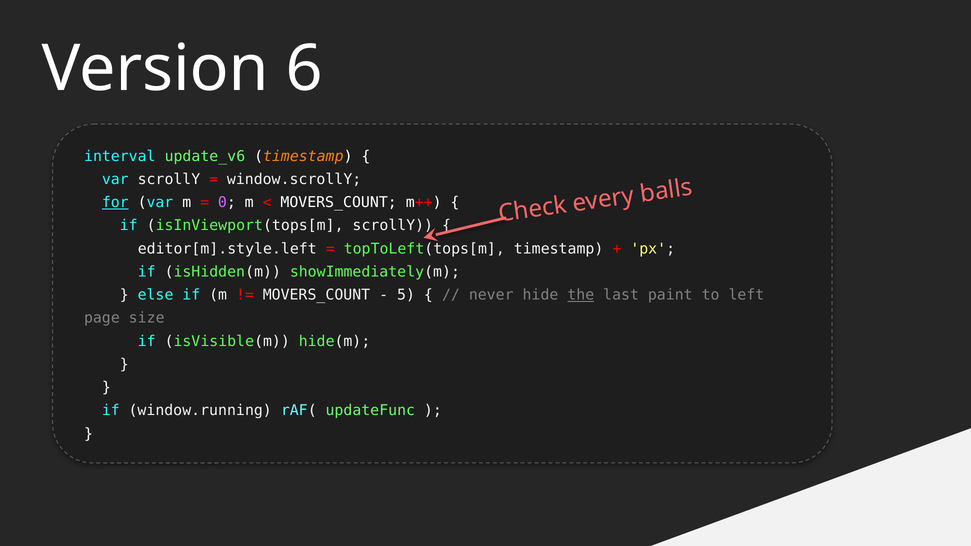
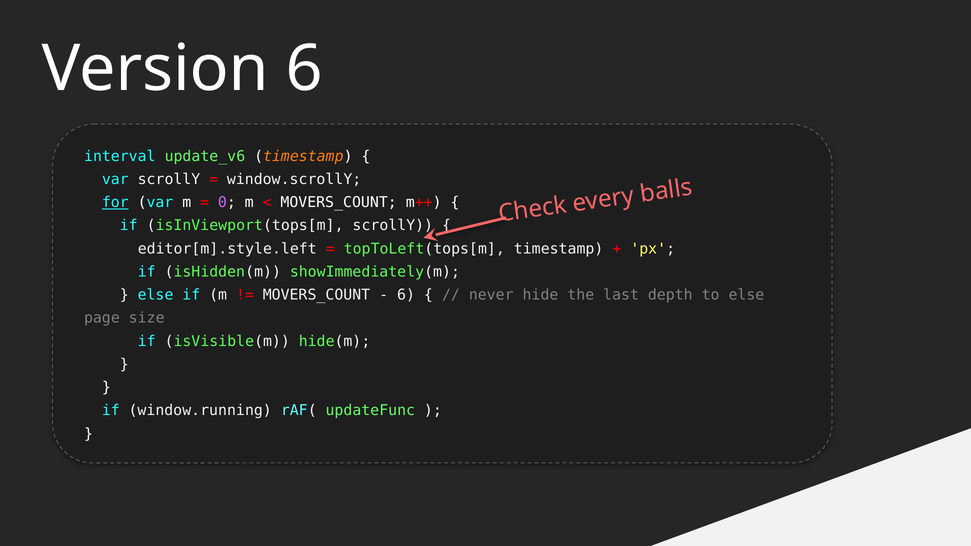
5: 5 -> 6 (406, 295)
the underline: present -> none (581, 295)
paint: paint -> depth (670, 295)
to left: left -> else (746, 295)
